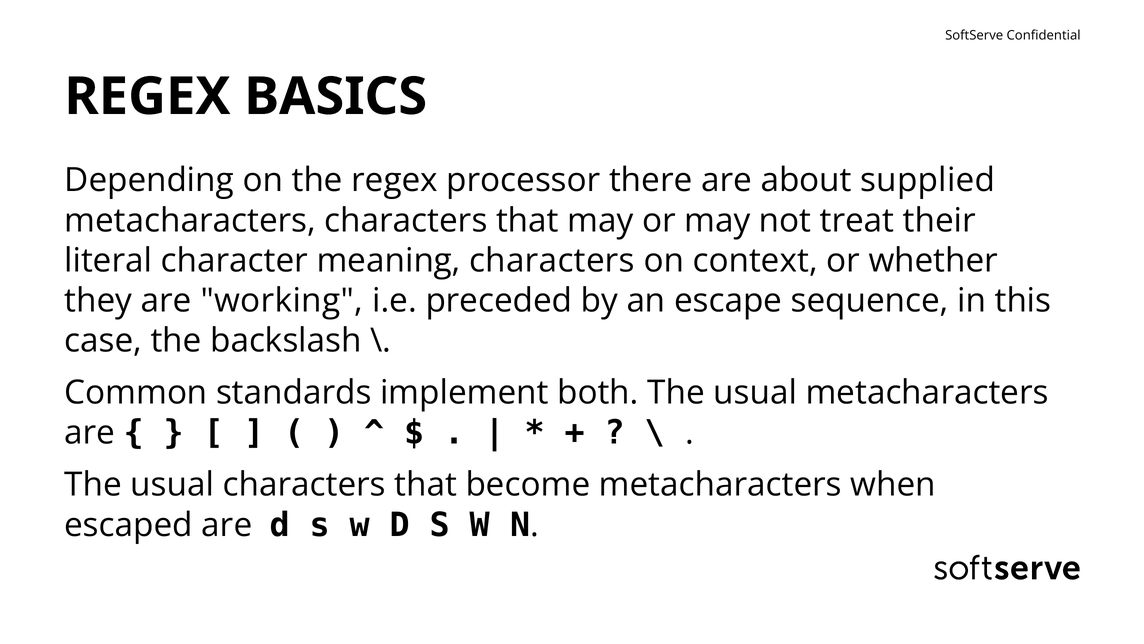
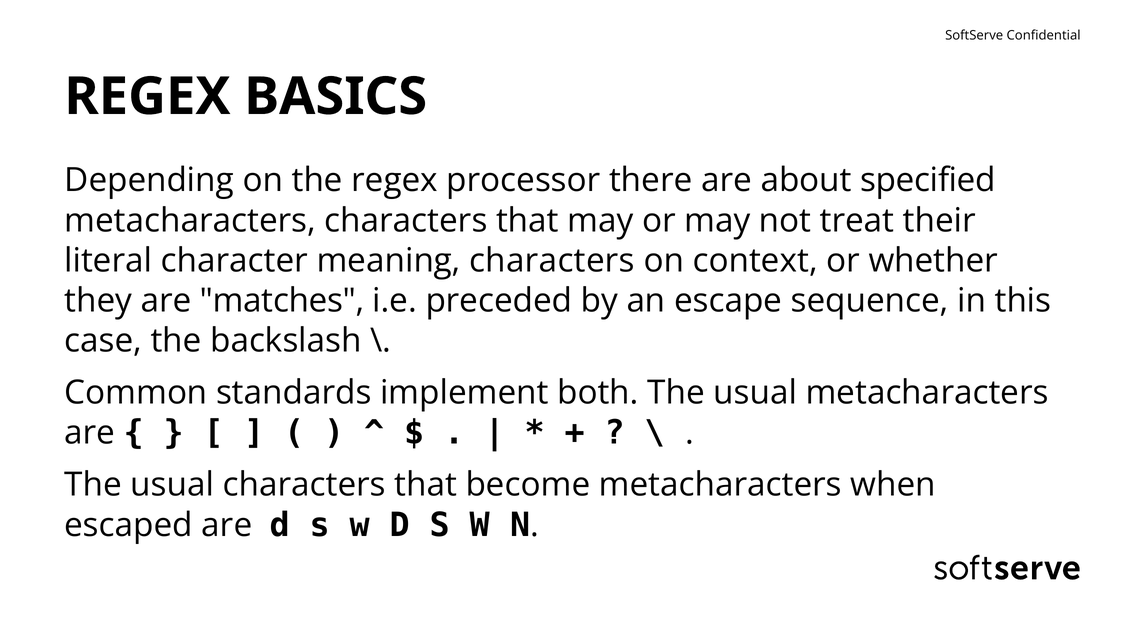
supplied: supplied -> specified (928, 180)
working: working -> matches (282, 300)
